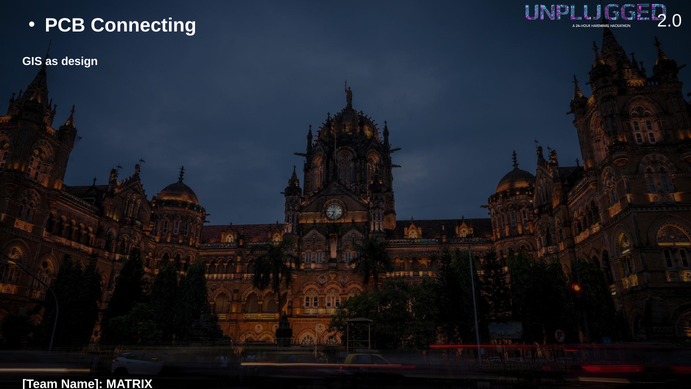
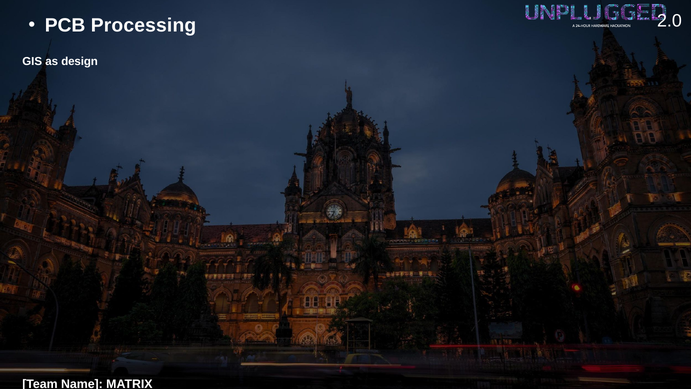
Connecting: Connecting -> Processing (143, 25)
